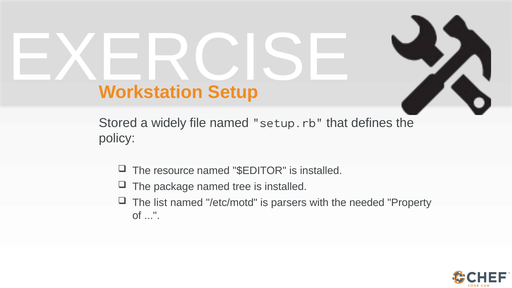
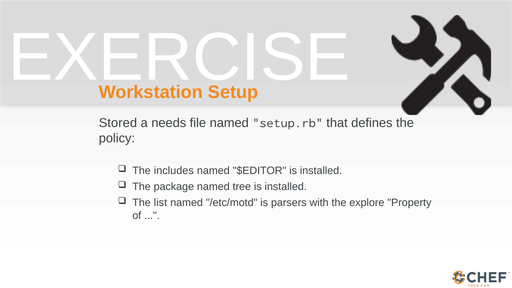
widely: widely -> needs (169, 123)
resource: resource -> includes (174, 171)
needed: needed -> explore (367, 203)
